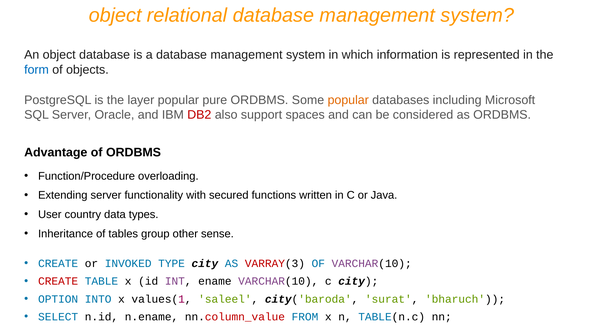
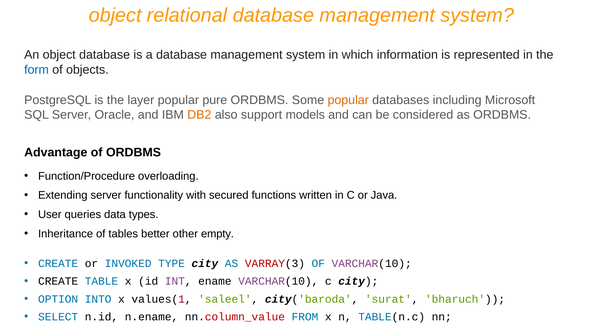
DB2 colour: red -> orange (199, 115)
spaces: spaces -> models (305, 115)
country: country -> queries (83, 215)
group: group -> better (155, 234)
sense: sense -> empty (217, 234)
CREATE colour: red -> black (58, 282)
